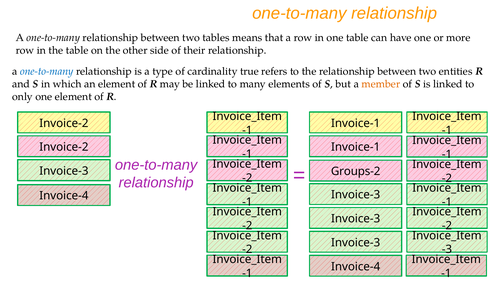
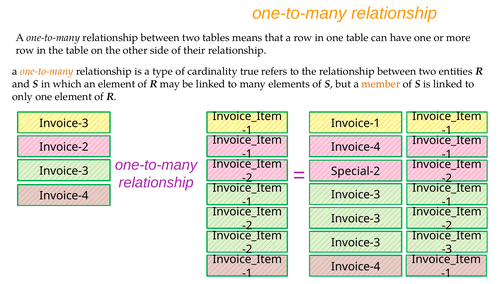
one-to-many colour: blue -> orange (47, 71)
Invoice-2: Invoice-2 -> Invoice-3 (64, 123)
Invoice-1: Invoice-1 -> Invoice-4 (356, 147)
Groups-2: Groups-2 -> Special-2 (356, 171)
